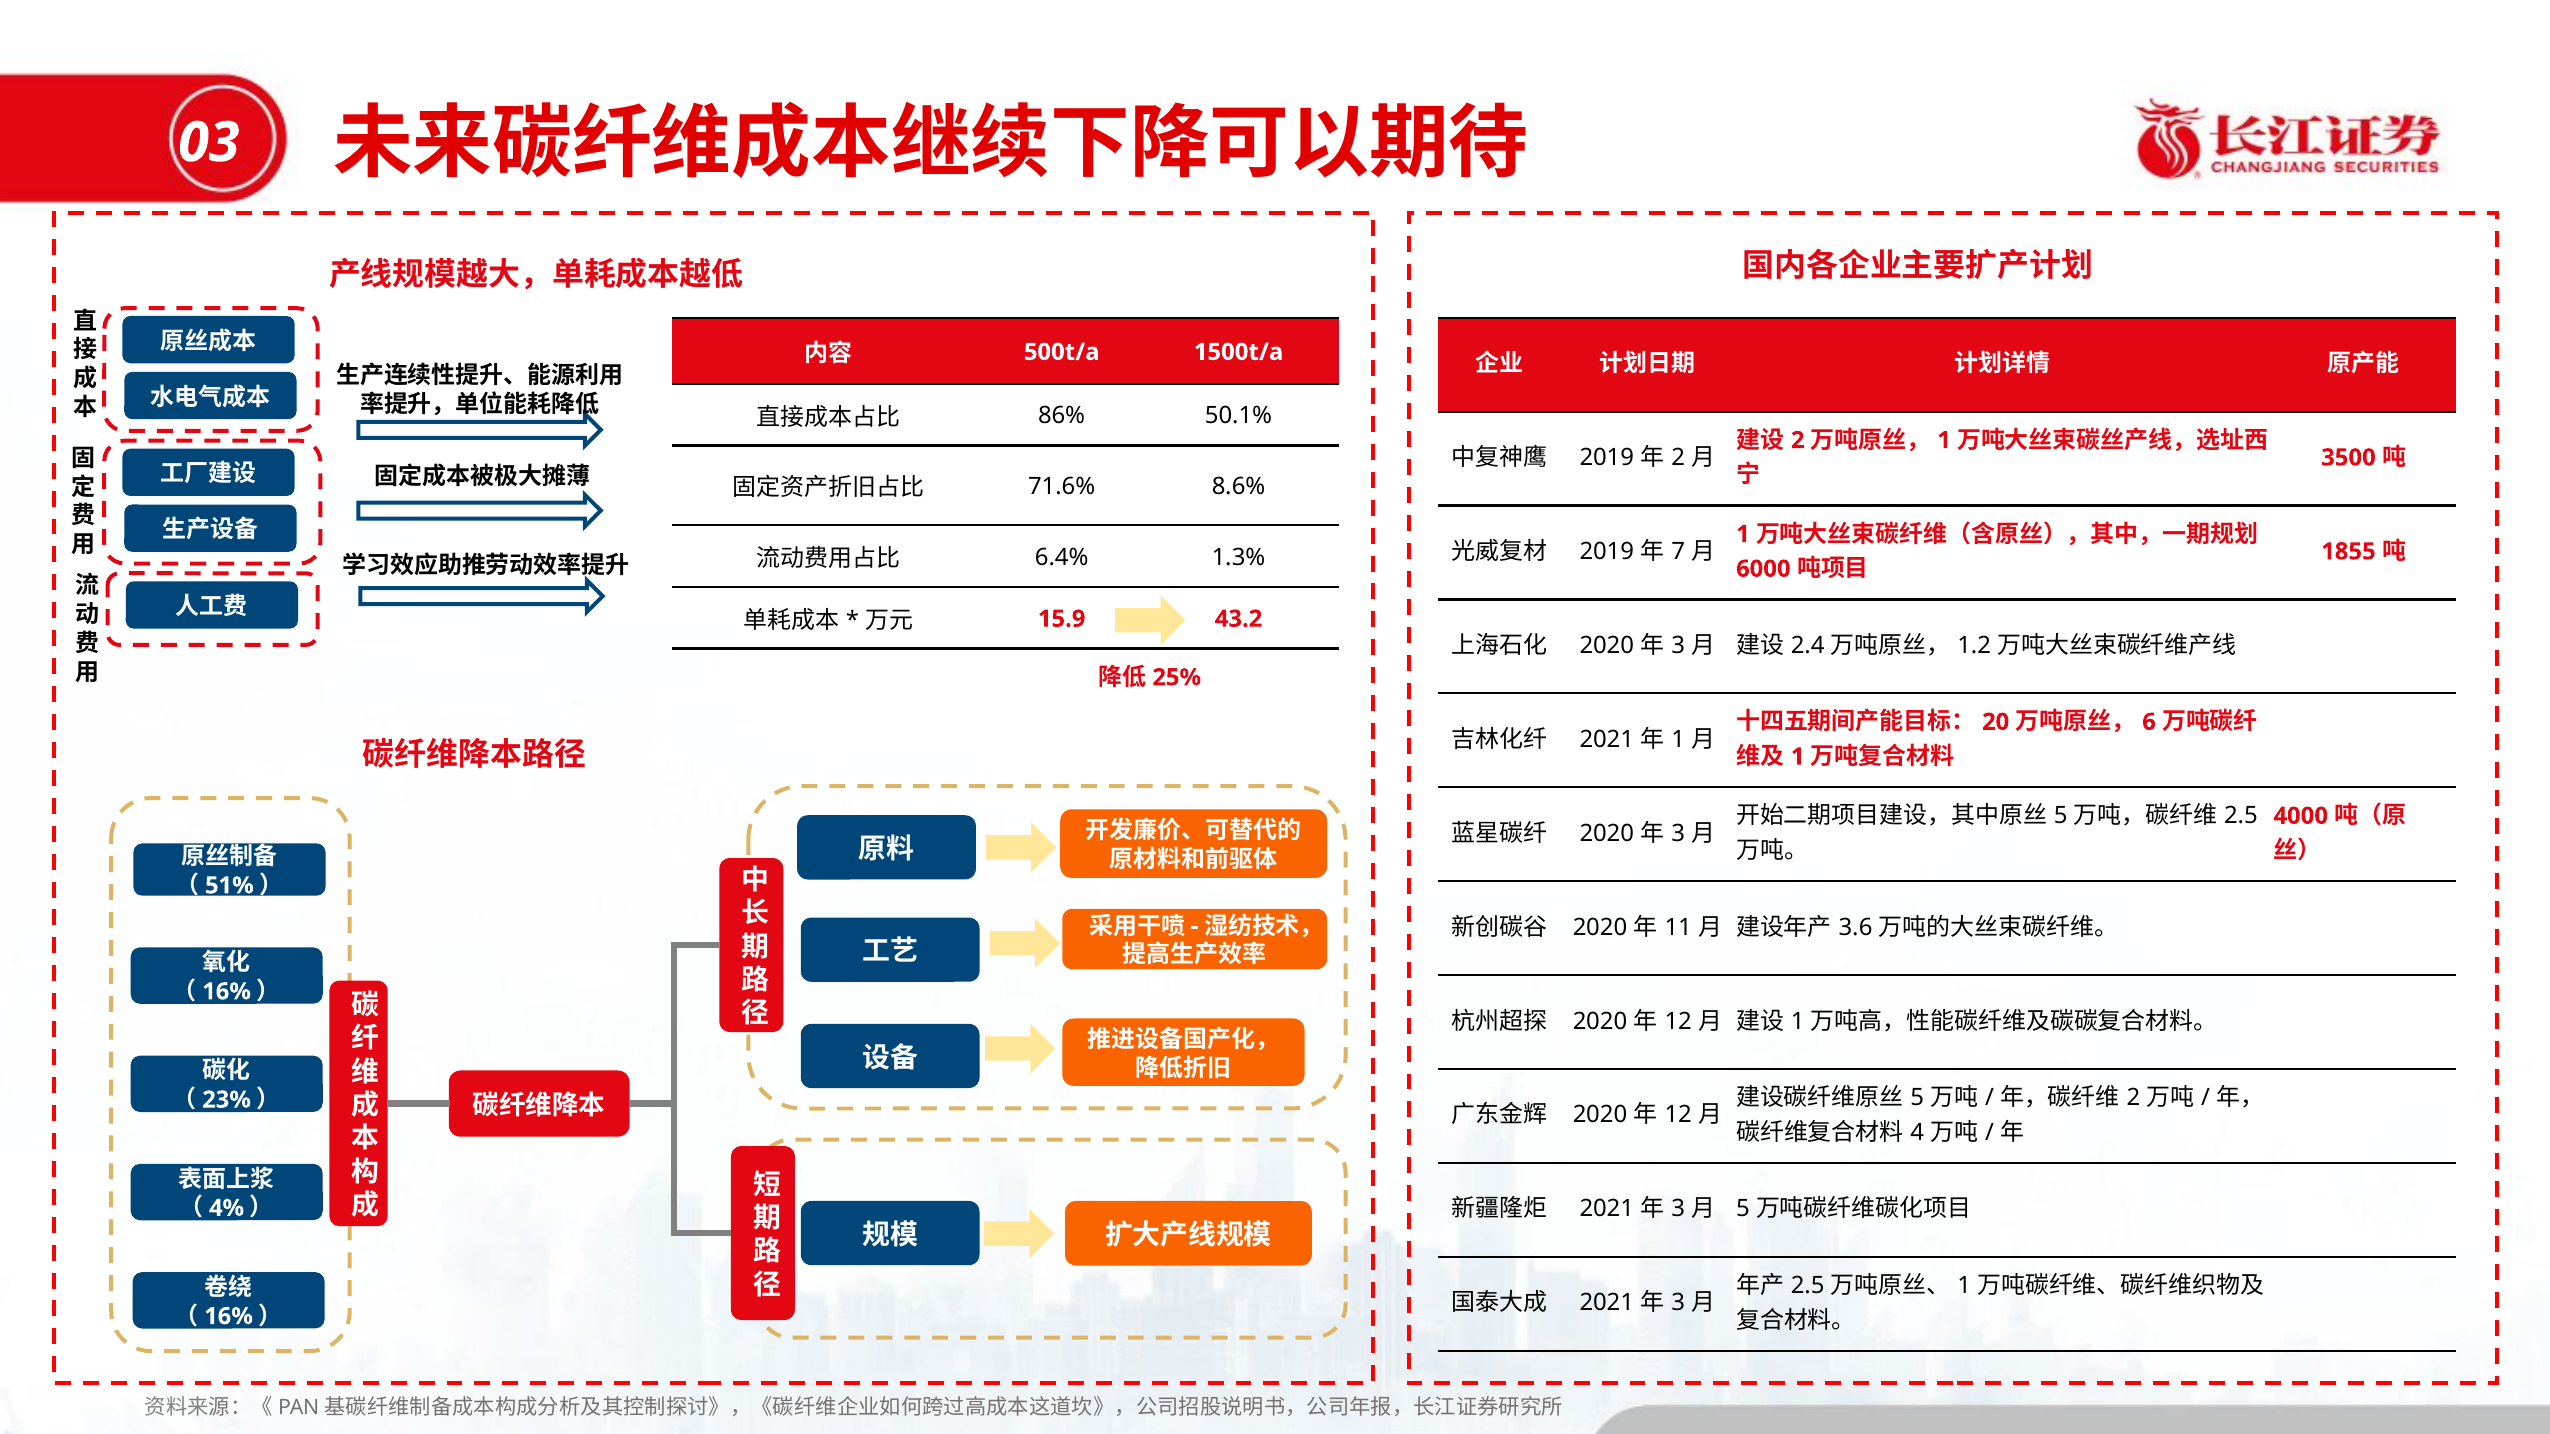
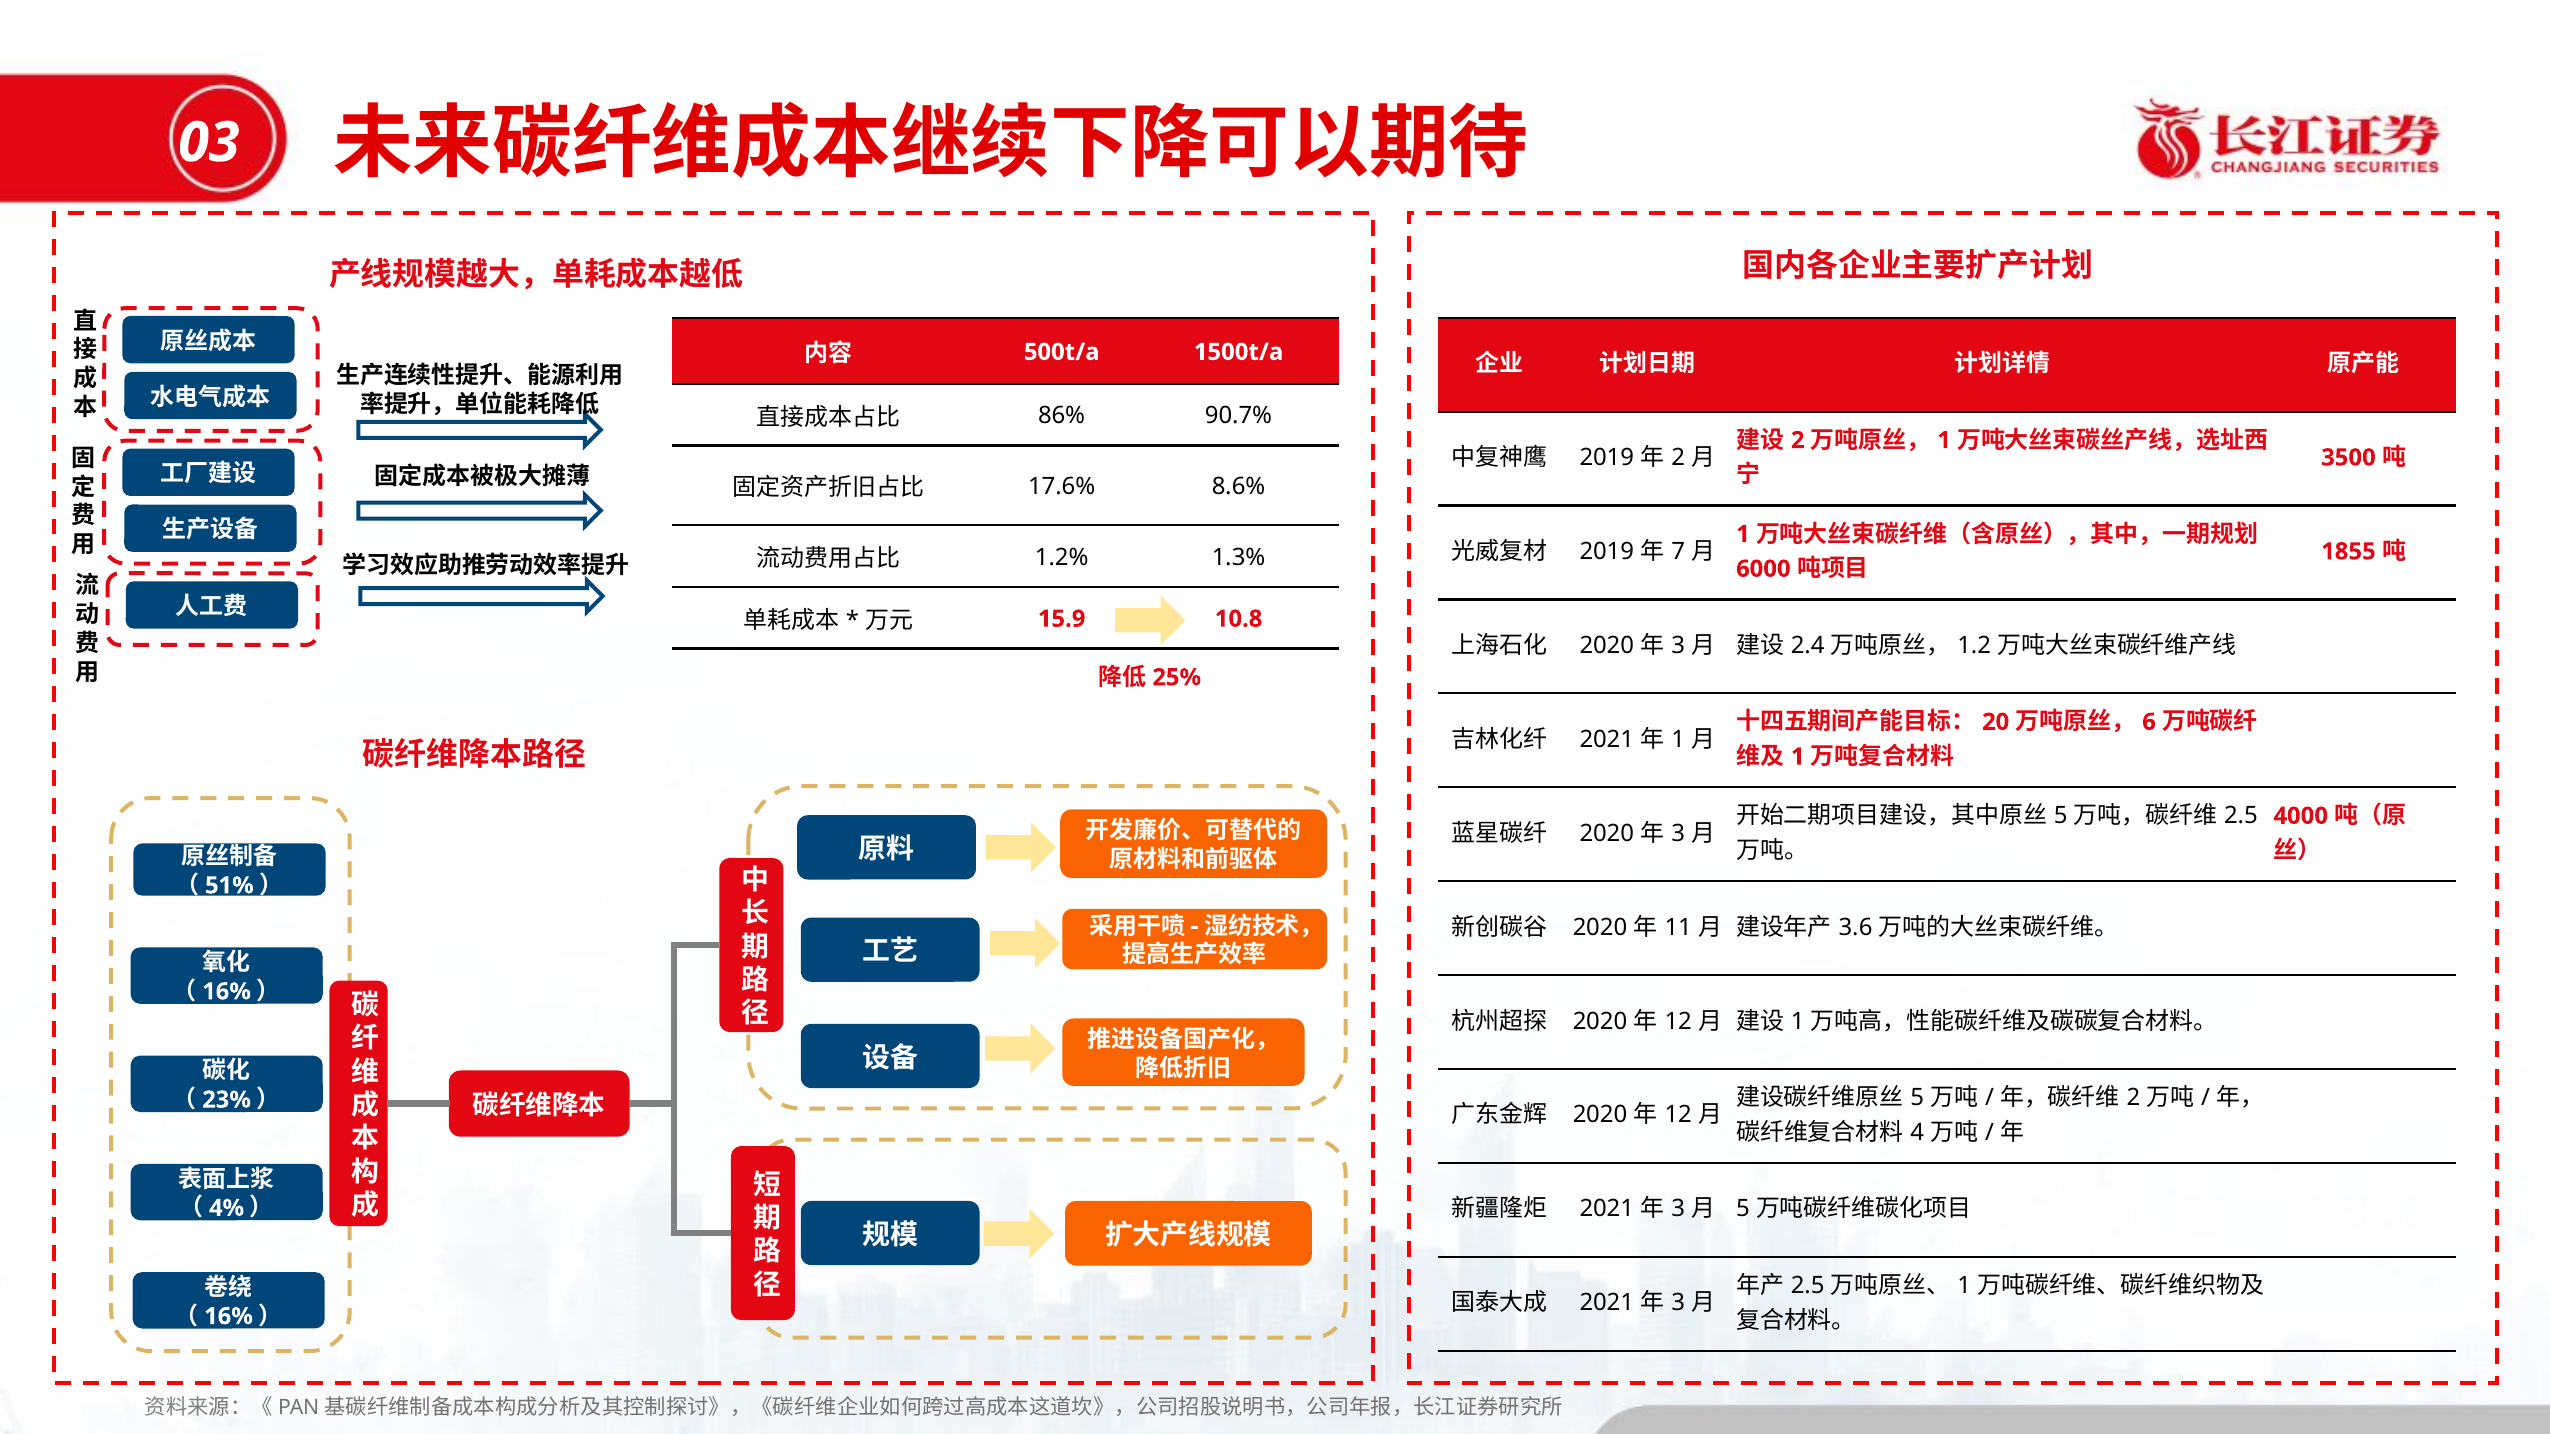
50.1%: 50.1% -> 90.7% (1239, 416)
71.6%: 71.6% -> 17.6% (1062, 487)
6.4%: 6.4% -> 1.2% (1062, 557)
43.2: 43.2 -> 10.8 (1239, 619)
